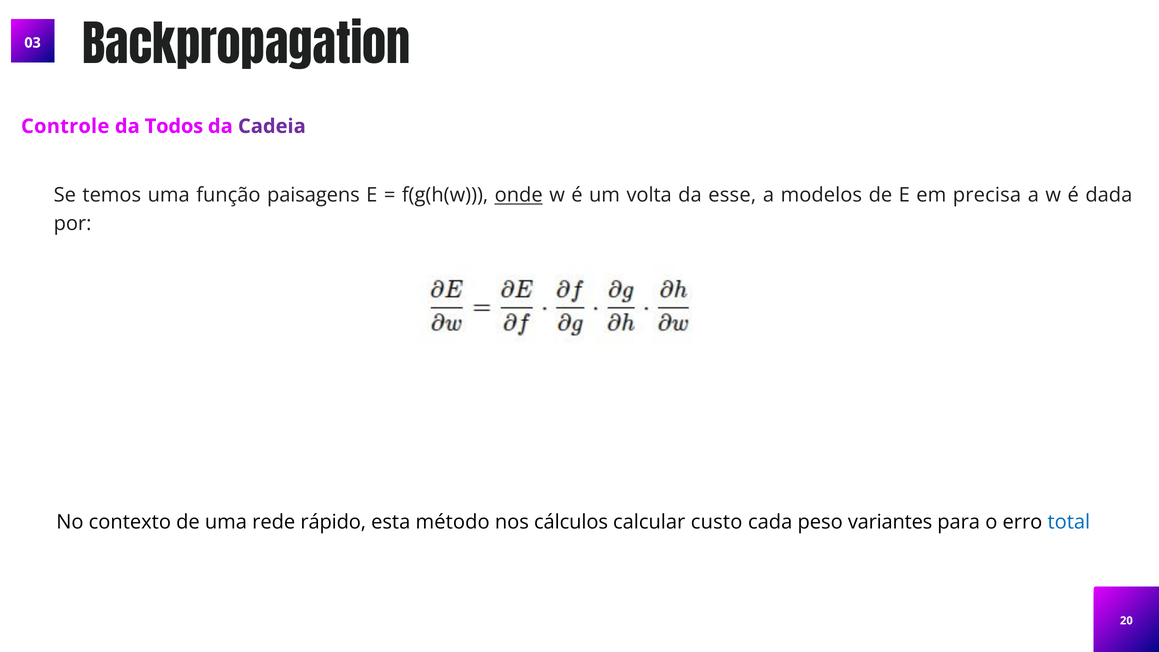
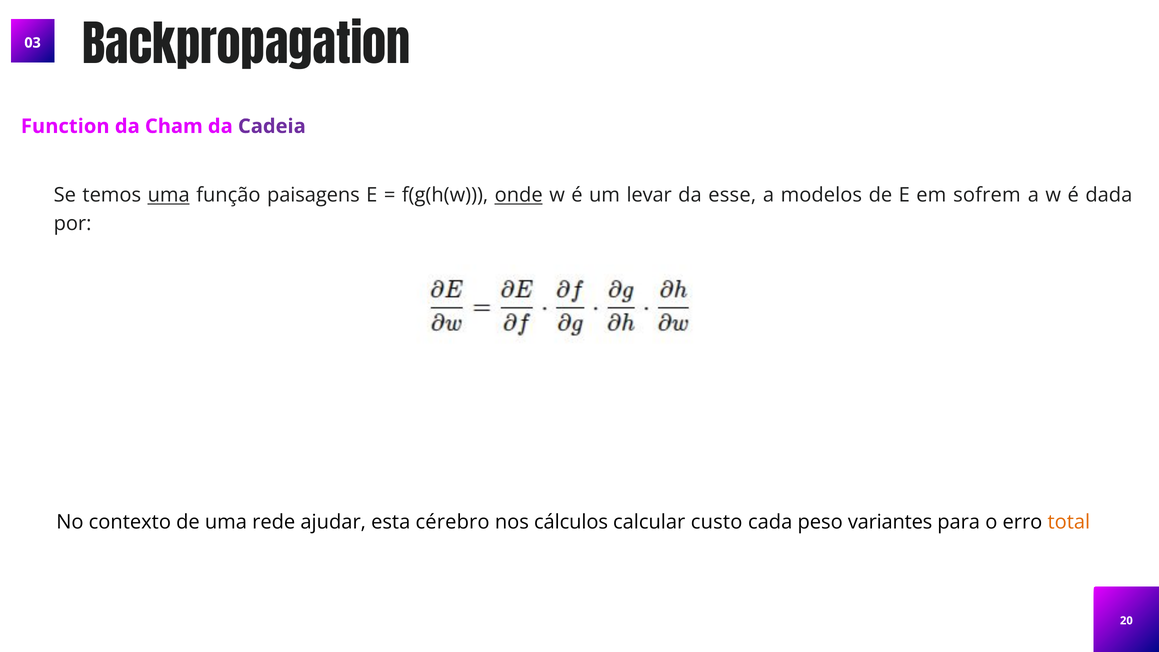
Controle: Controle -> Function (65, 126)
Todos: Todos -> Cham (174, 126)
uma underline: none -> present (169, 195)
volta: volta -> levar (649, 195)
precisa: precisa -> sofrem (987, 195)
rápido: rápido -> ajudar (333, 522)
método: método -> cérebro (453, 522)
total colour: blue -> orange (1069, 522)
